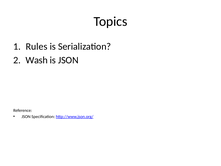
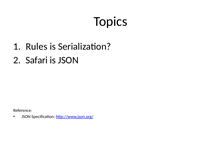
Wash: Wash -> Safari (37, 60)
